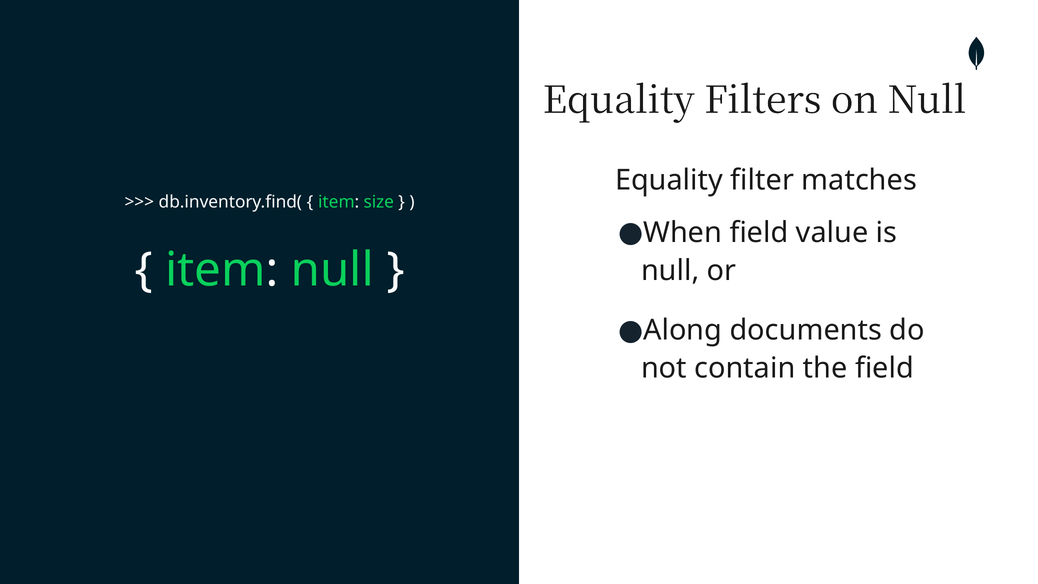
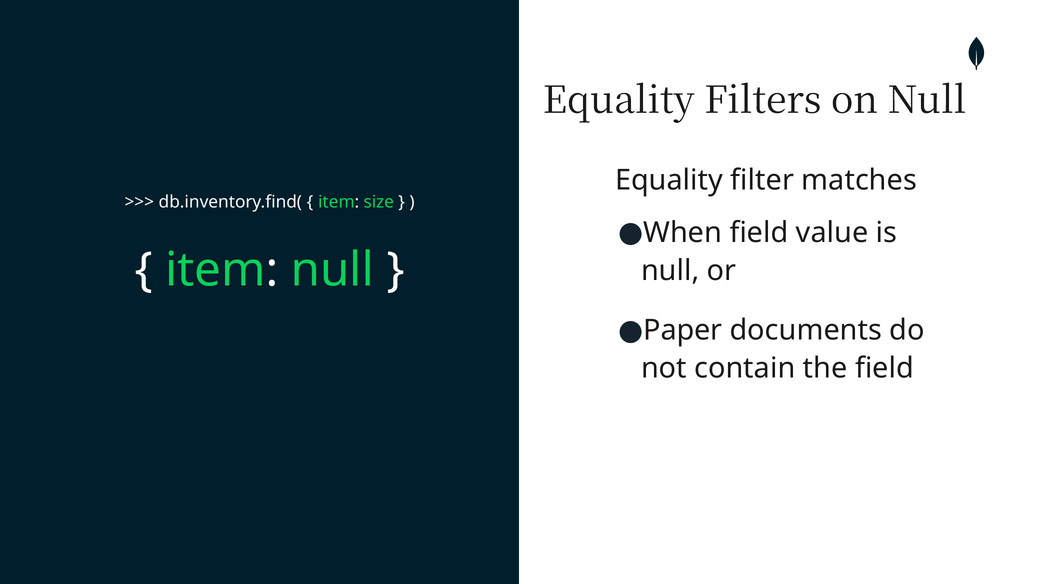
Along: Along -> Paper (683, 330)
